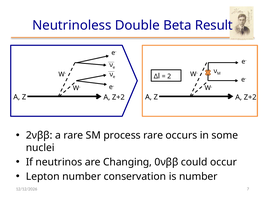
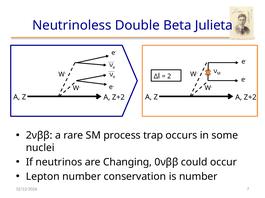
Result: Result -> Julieta (214, 25)
process rare: rare -> trap (153, 136)
